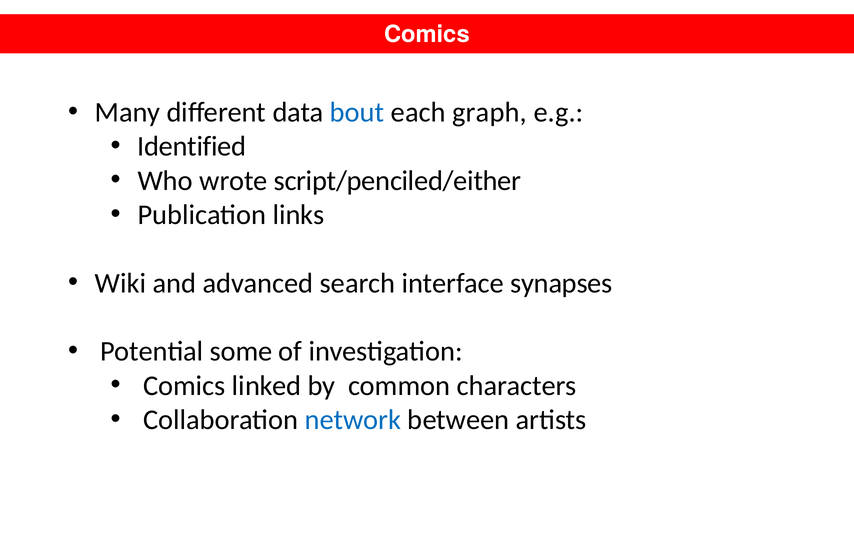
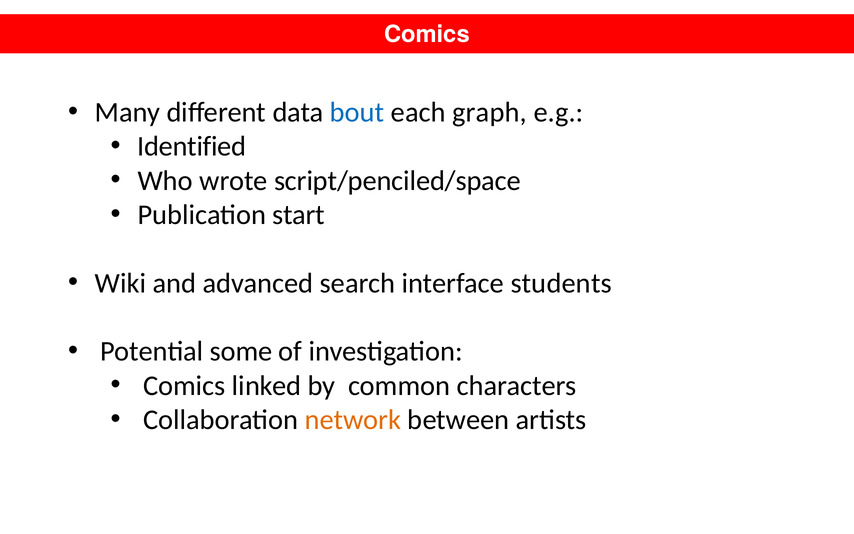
script/penciled/either: script/penciled/either -> script/penciled/space (397, 181)
links: links -> start (299, 215)
synapses: synapses -> students (561, 283)
network colour: blue -> orange (353, 420)
